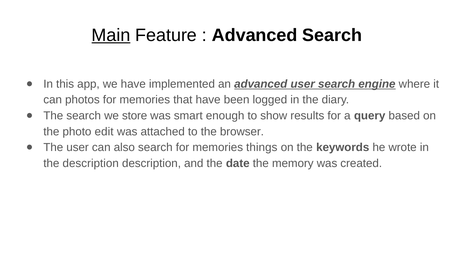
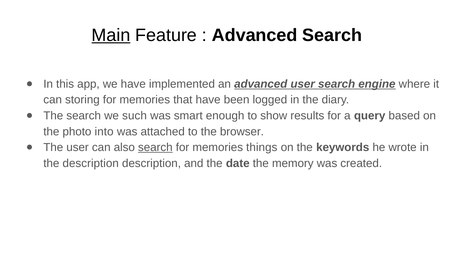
photos: photos -> storing (82, 100)
store: store -> such (134, 116)
edit: edit -> into (104, 132)
search underline: none -> present (155, 148)
